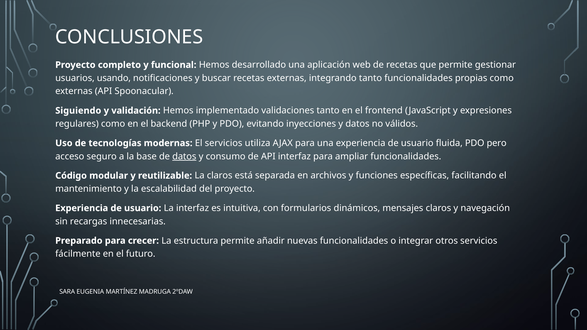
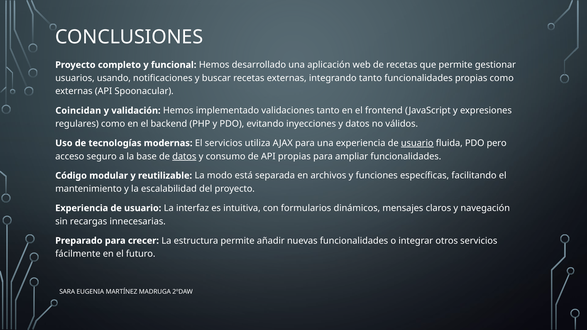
Siguiendo: Siguiendo -> Coincidan (78, 111)
usuario underline: none -> present (417, 143)
API interfaz: interfaz -> propias (294, 156)
La claros: claros -> modo (220, 176)
